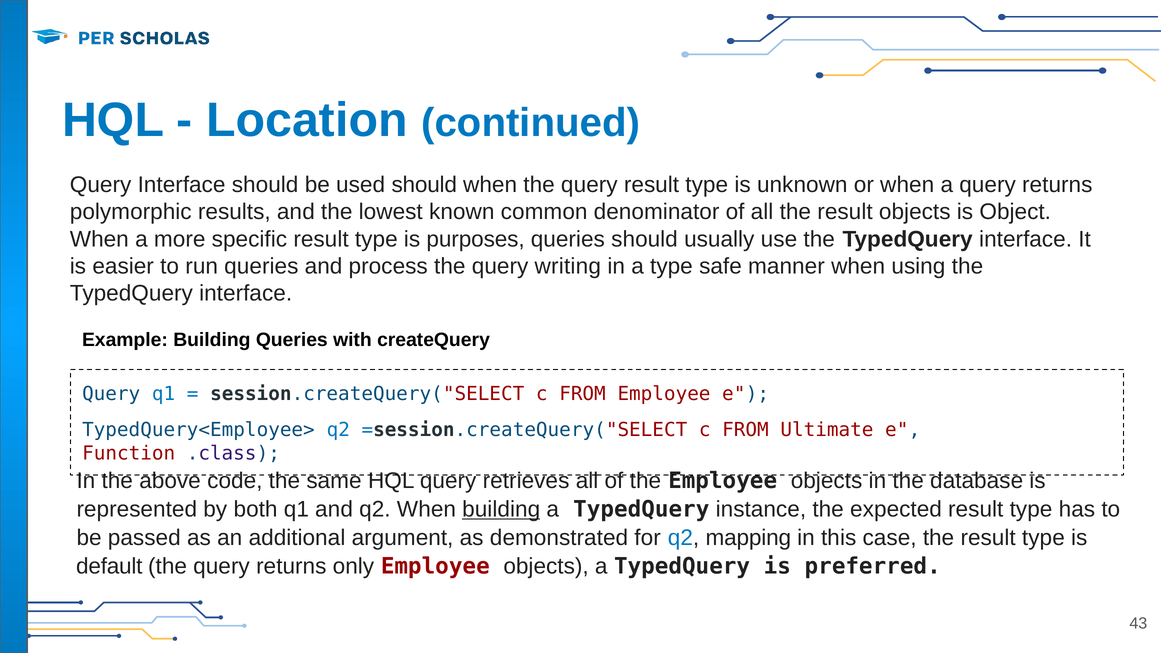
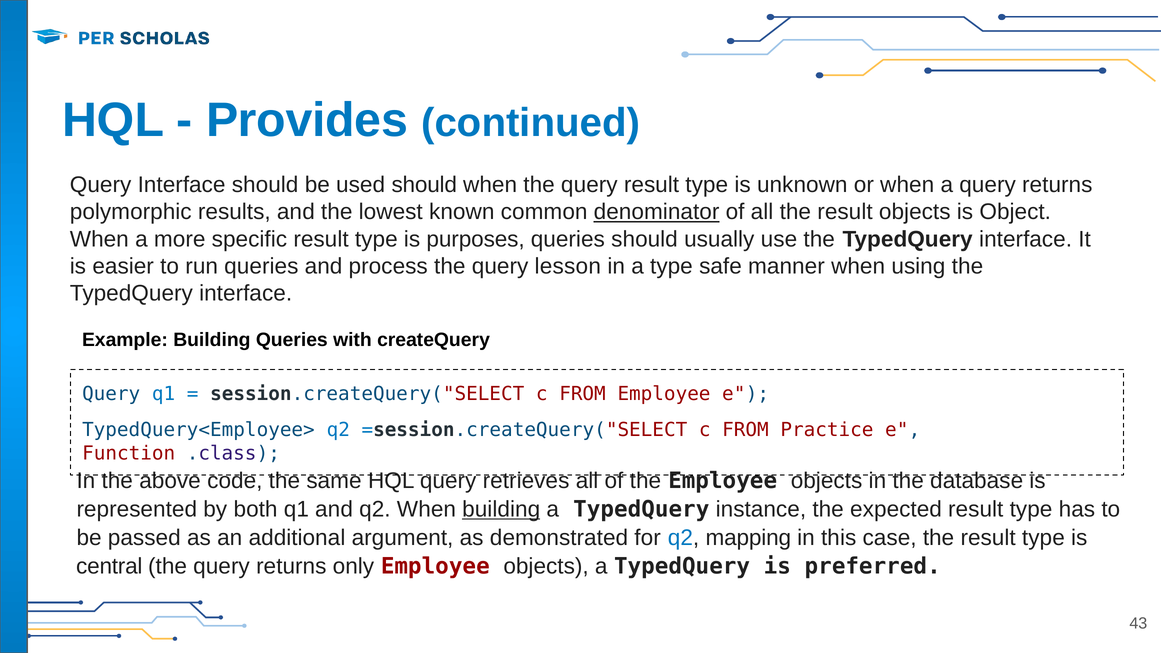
Location: Location -> Provides (307, 120)
denominator underline: none -> present (657, 212)
writing: writing -> lesson (568, 266)
Ultimate: Ultimate -> Practice (827, 430)
default: default -> central (109, 566)
